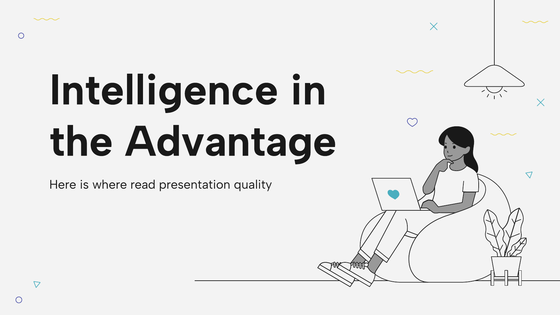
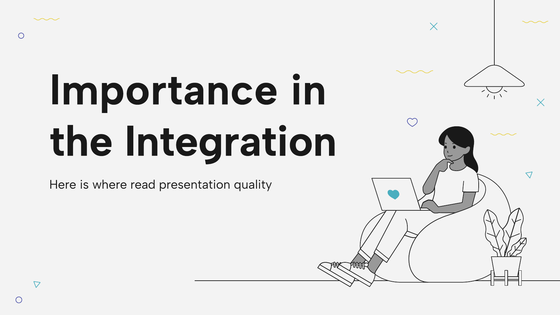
Intelligence: Intelligence -> Importance (164, 90)
Advantage: Advantage -> Integration (231, 142)
